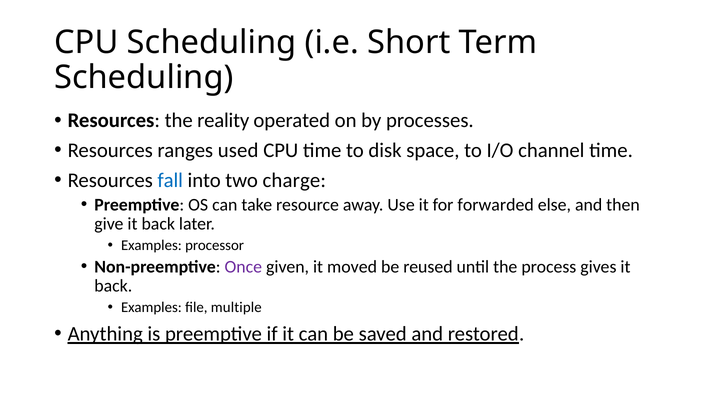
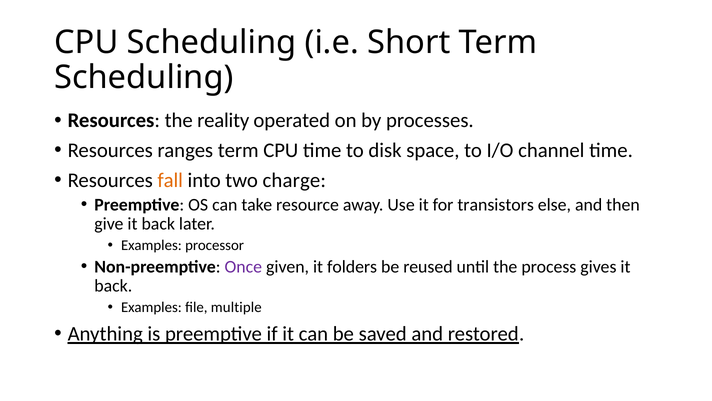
ranges used: used -> term (238, 150)
fall colour: blue -> orange (170, 180)
forwarded: forwarded -> transistors (496, 205)
moved: moved -> folders (352, 266)
